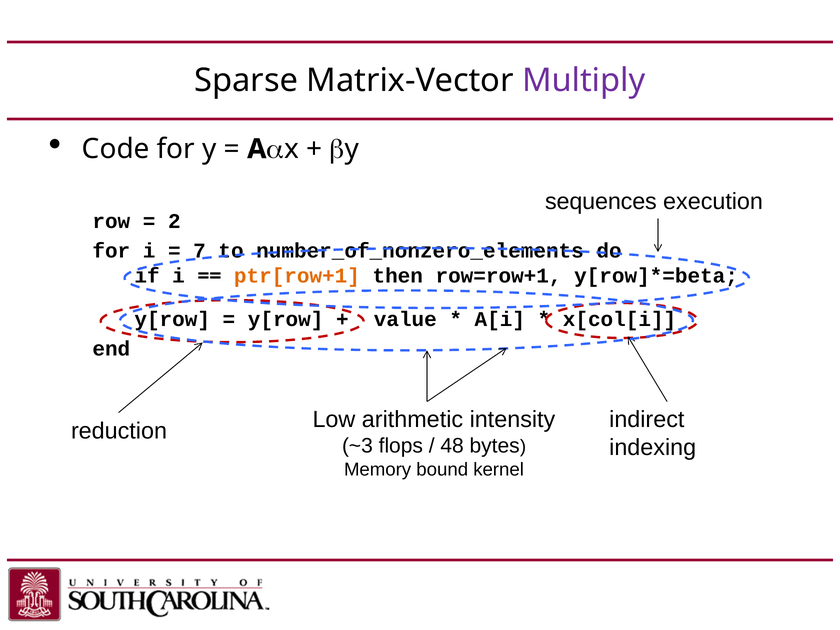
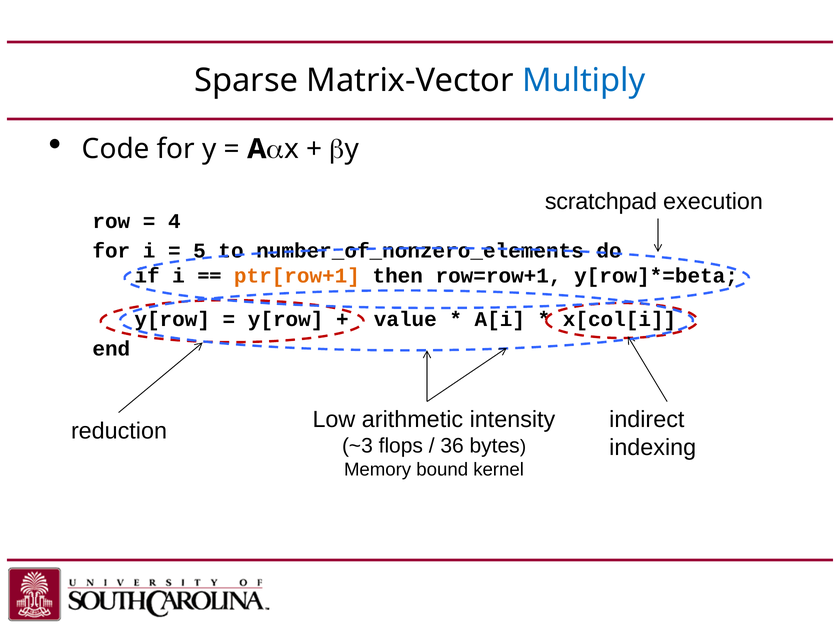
Multiply colour: purple -> blue (584, 81)
sequences: sequences -> scratchpad (601, 201)
2: 2 -> 4 (174, 221)
7: 7 -> 5 (200, 251)
48: 48 -> 36 (452, 446)
